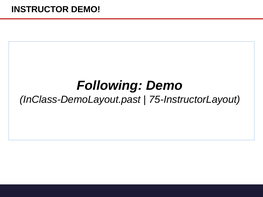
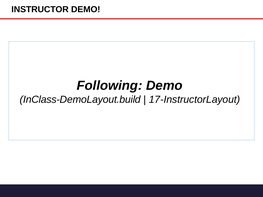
InClass-DemoLayout.past: InClass-DemoLayout.past -> InClass-DemoLayout.build (80, 100)
75-InstructorLayout: 75-InstructorLayout -> 17-InstructorLayout (195, 100)
